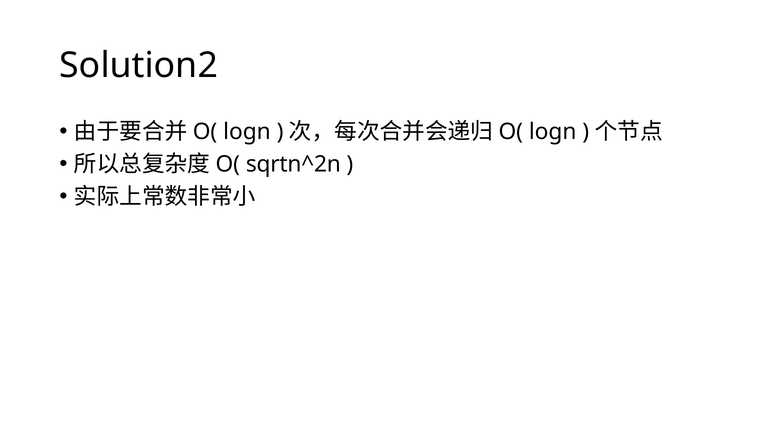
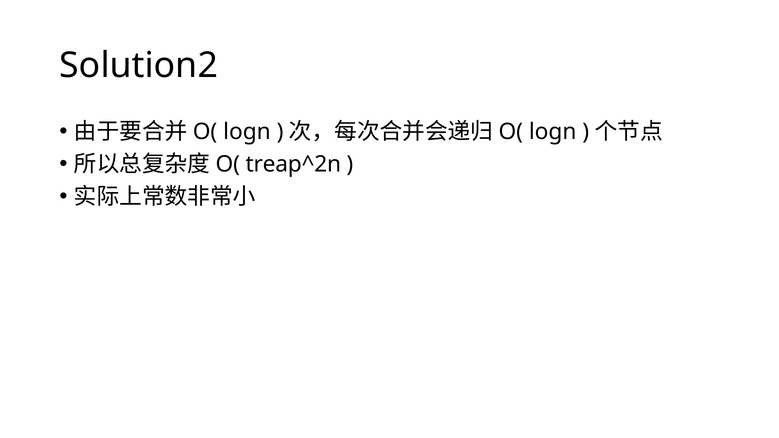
sqrtn^2n: sqrtn^2n -> treap^2n (293, 164)
